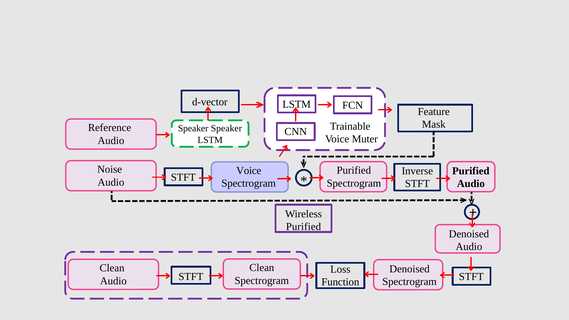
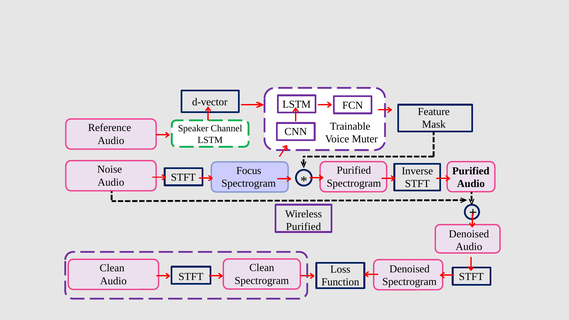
Speaker Speaker: Speaker -> Channel (226, 129)
Voice: Voice -> Focus (249, 171)
